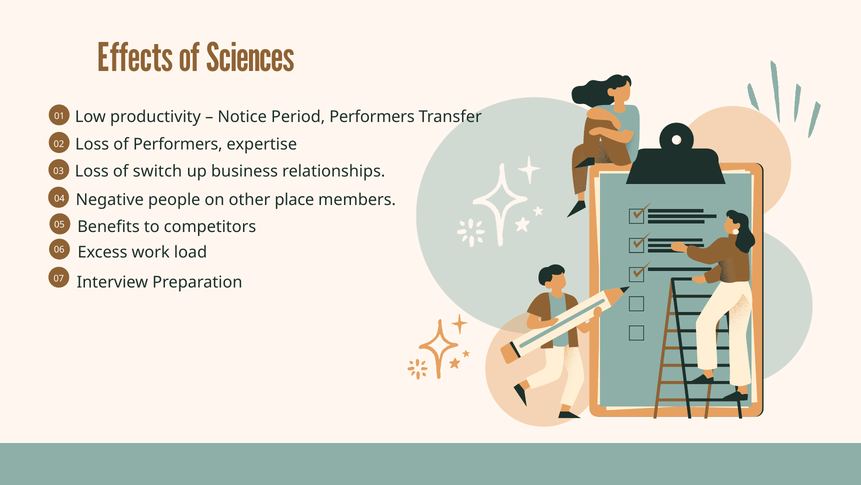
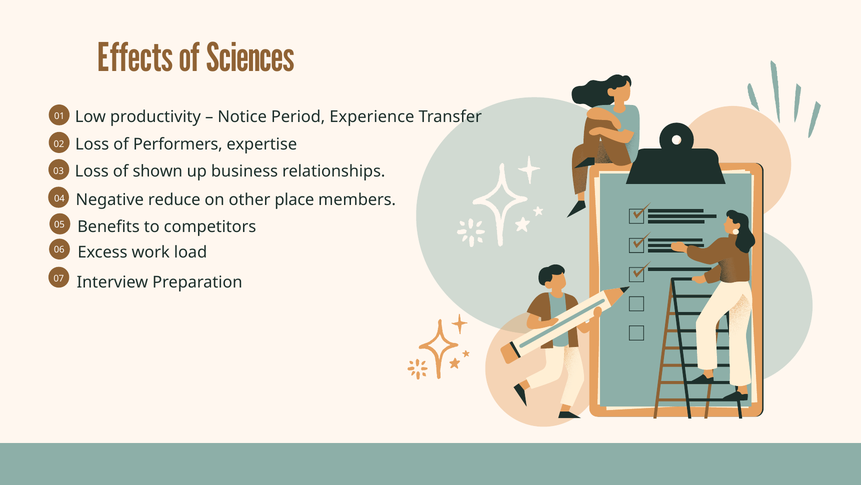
Period Performers: Performers -> Experience (372, 117)
switch: switch -> shown (158, 171)
people: people -> reduce (174, 200)
